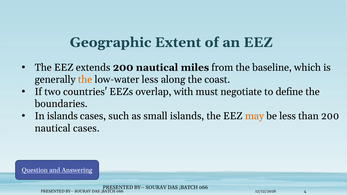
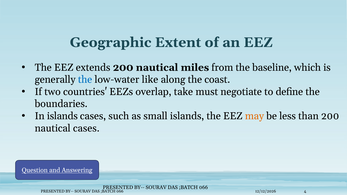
the colour: orange -> blue (85, 80)
low-water less: less -> like (150, 80)
with: with -> take (183, 92)
